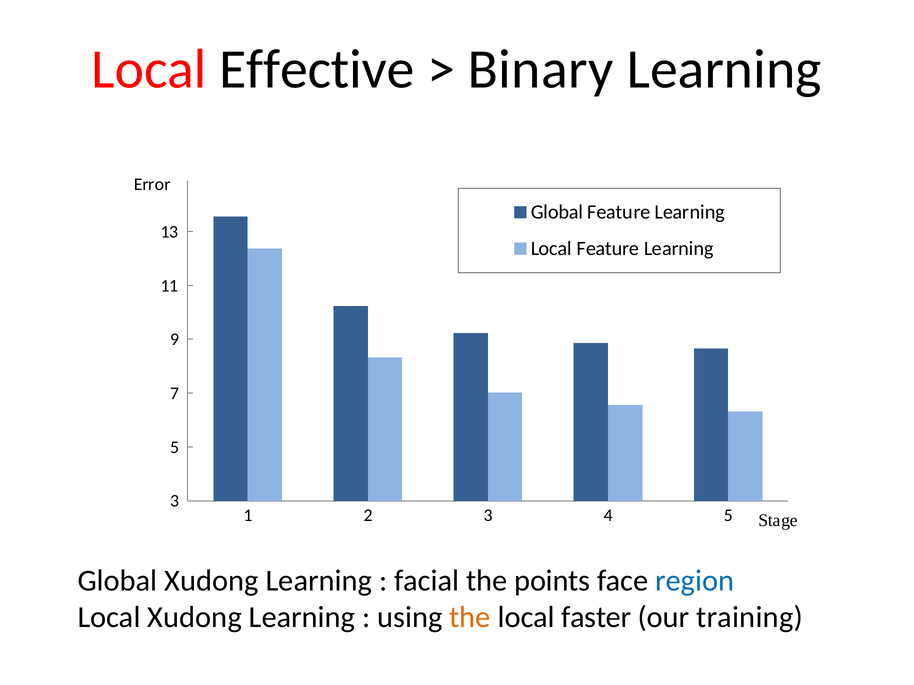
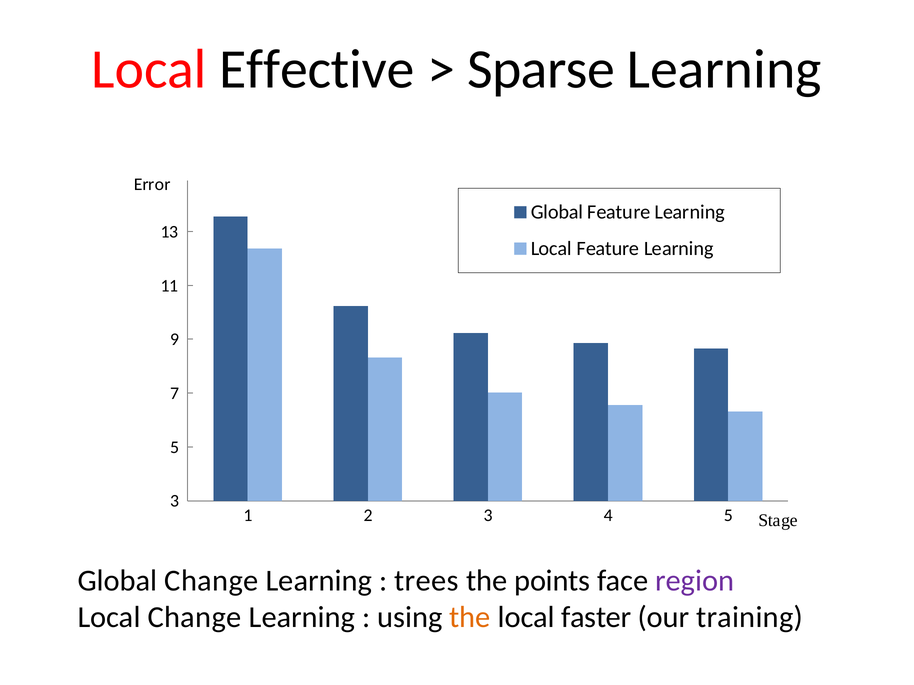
Binary: Binary -> Sparse (541, 69)
Global Xudong: Xudong -> Change (211, 581)
facial: facial -> trees (426, 581)
region colour: blue -> purple (695, 581)
Local Xudong: Xudong -> Change (194, 617)
